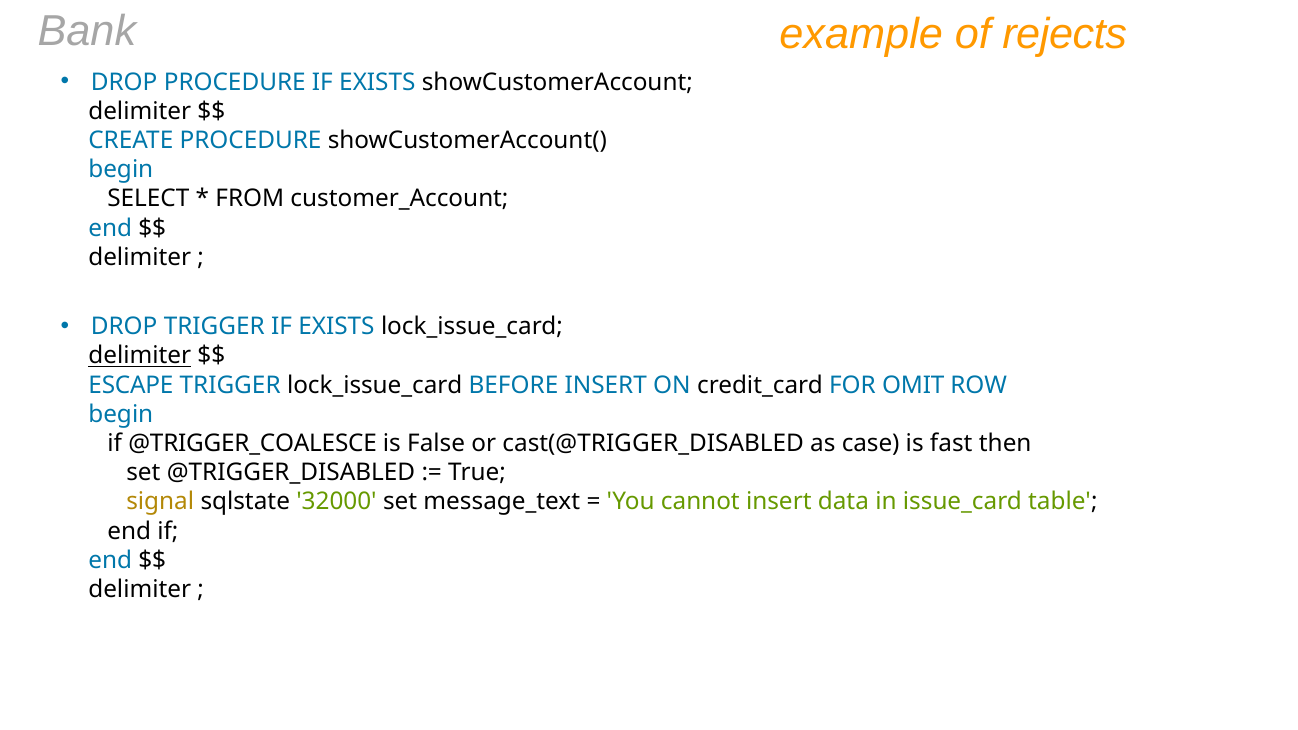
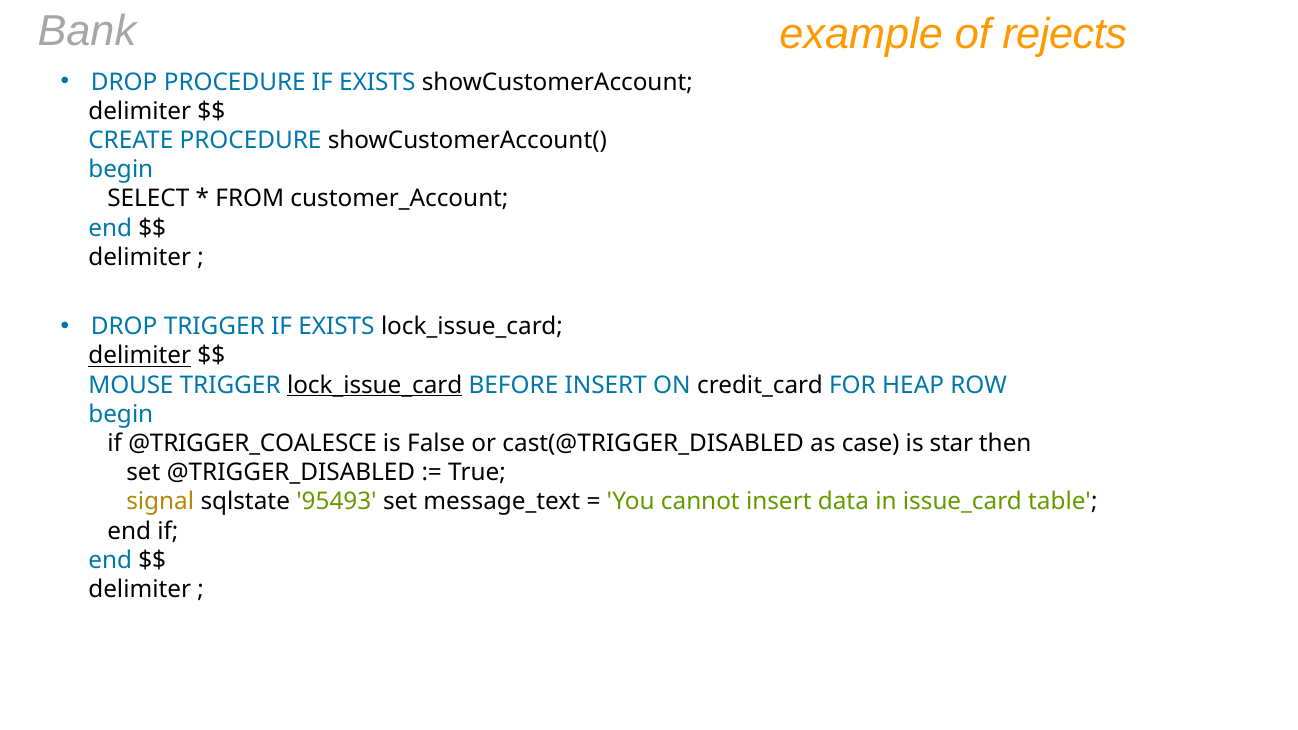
ESCAPE: ESCAPE -> MOUSE (131, 385)
lock_issue_card underline: none -> present (375, 385)
OMIT: OMIT -> HEAP (913, 385)
fast: fast -> star (951, 444)
32000: 32000 -> 95493 (336, 502)
